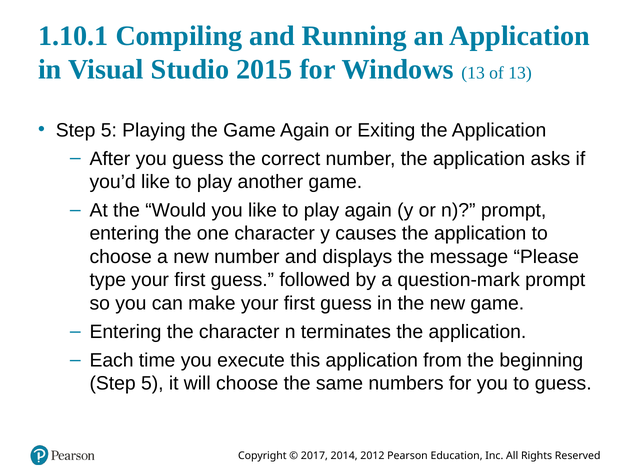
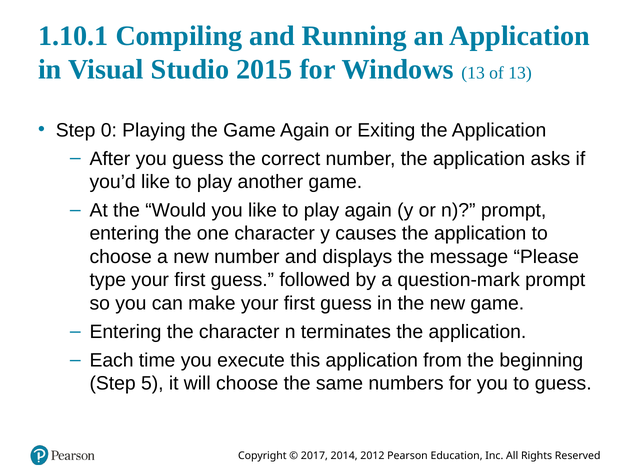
5: 5 -> 0 (109, 130)
